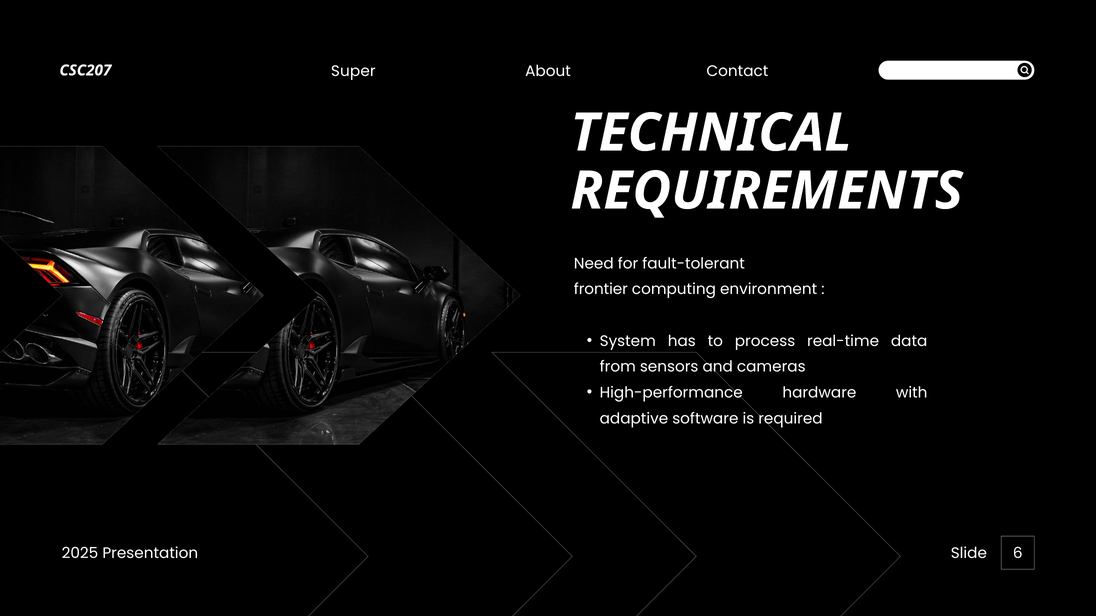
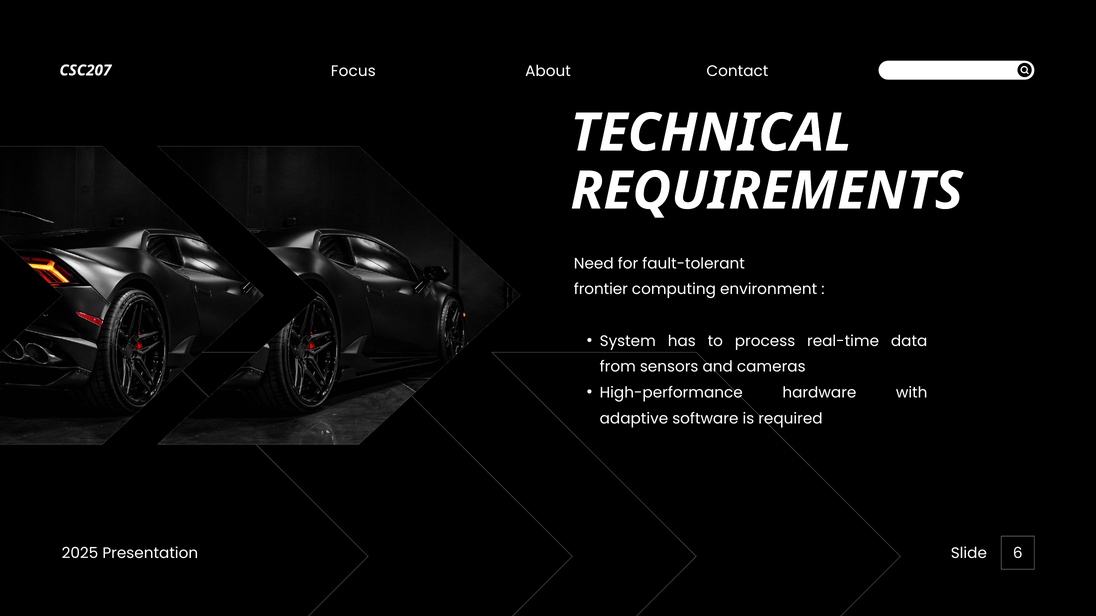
Super: Super -> Focus (353, 71)
